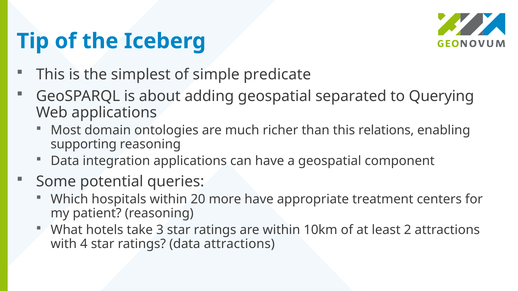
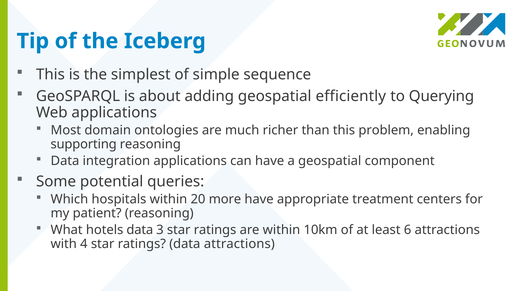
predicate: predicate -> sequence (277, 75)
separated: separated -> efficiently (351, 96)
relations: relations -> problem (386, 131)
hotels take: take -> data (140, 230)
2: 2 -> 6 (408, 230)
